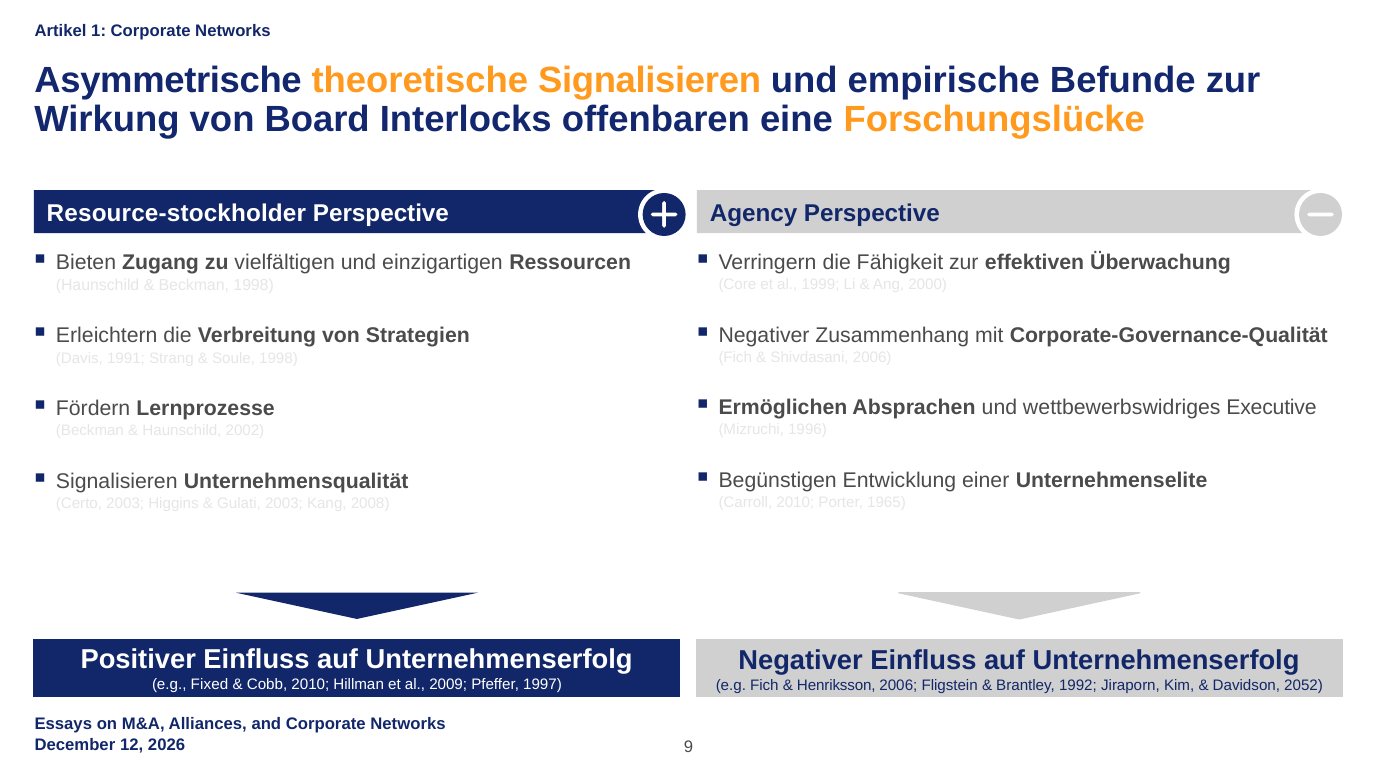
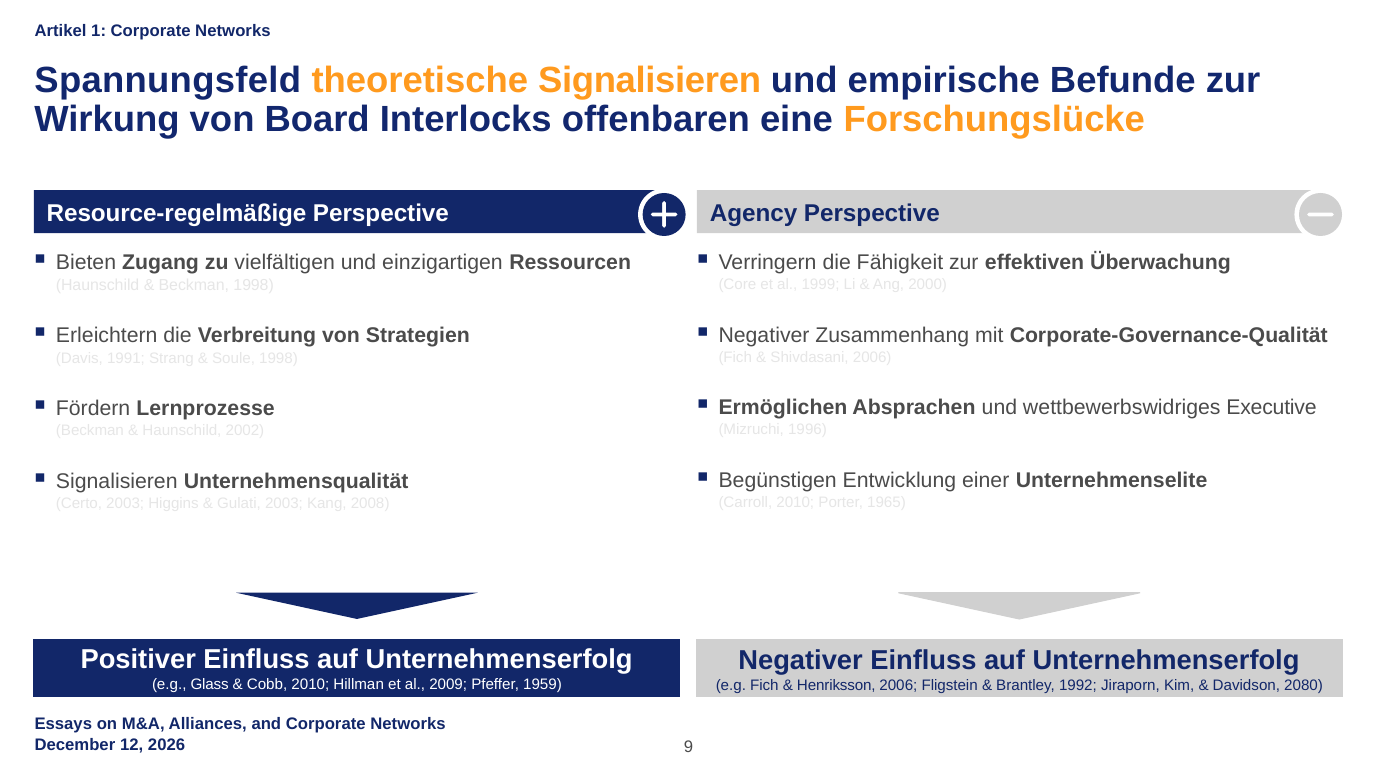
Asymmetrische: Asymmetrische -> Spannungsfeld (168, 81)
Resource-stockholder: Resource-stockholder -> Resource-regelmäßige (177, 214)
Fixed: Fixed -> Glass (210, 684)
1997: 1997 -> 1959 (543, 684)
2052: 2052 -> 2080 (1304, 685)
